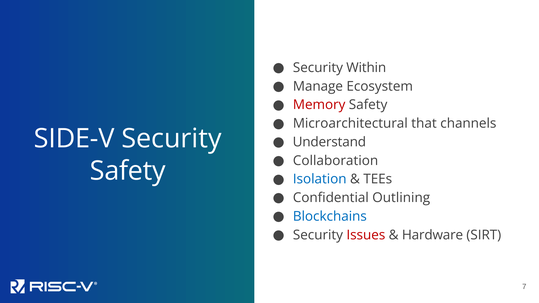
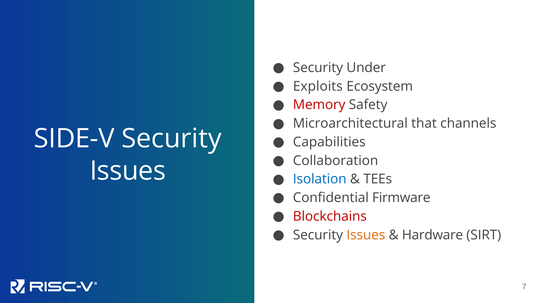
Within: Within -> Under (366, 68)
Manage: Manage -> Exploits (318, 86)
Understand: Understand -> Capabilities (329, 142)
Safety: Safety -> Issues (128, 171)
Outlining: Outlining -> Firmware (401, 198)
Blockchains colour: blue -> red (330, 216)
Issues colour: red -> orange (366, 235)
